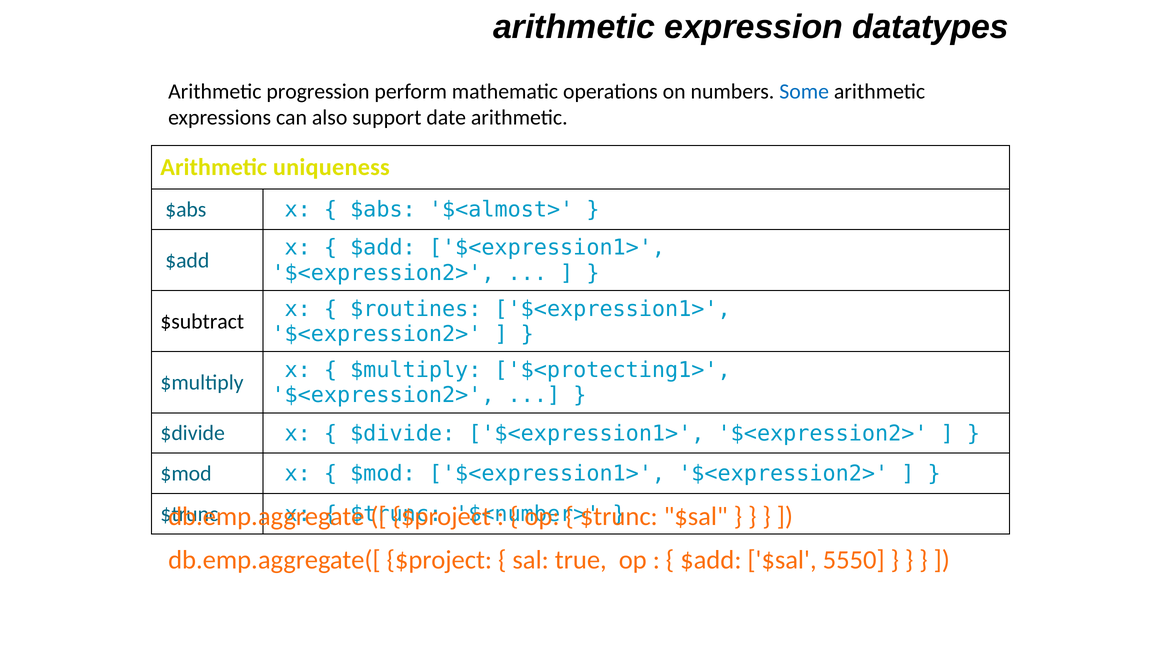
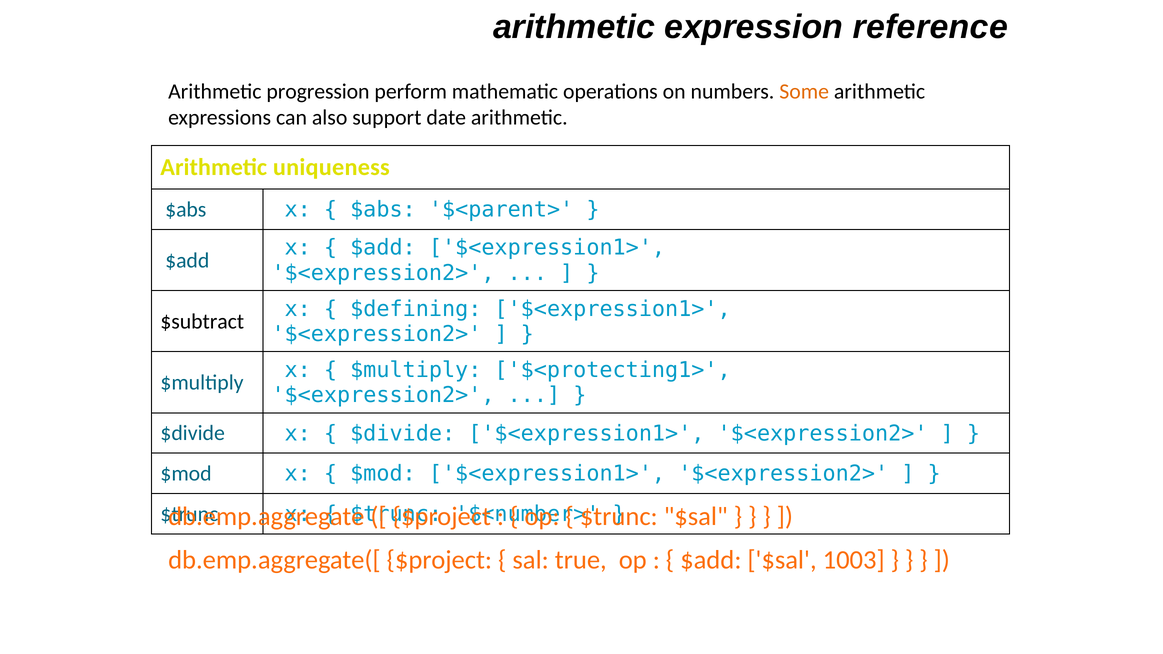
datatypes: datatypes -> reference (930, 27)
Some colour: blue -> orange (804, 92)
$<almost>: $<almost> -> $<parent> (501, 210)
$routines: $routines -> $defining (416, 309)
5550: 5550 -> 1003 (854, 560)
